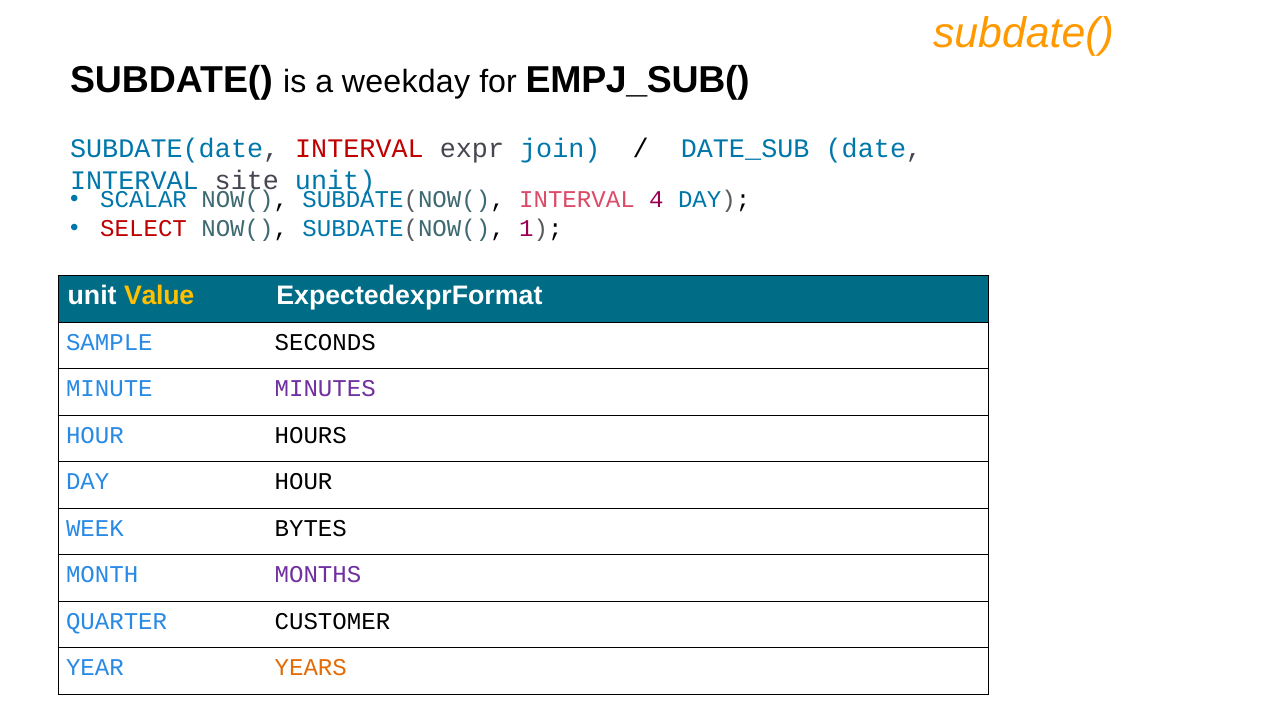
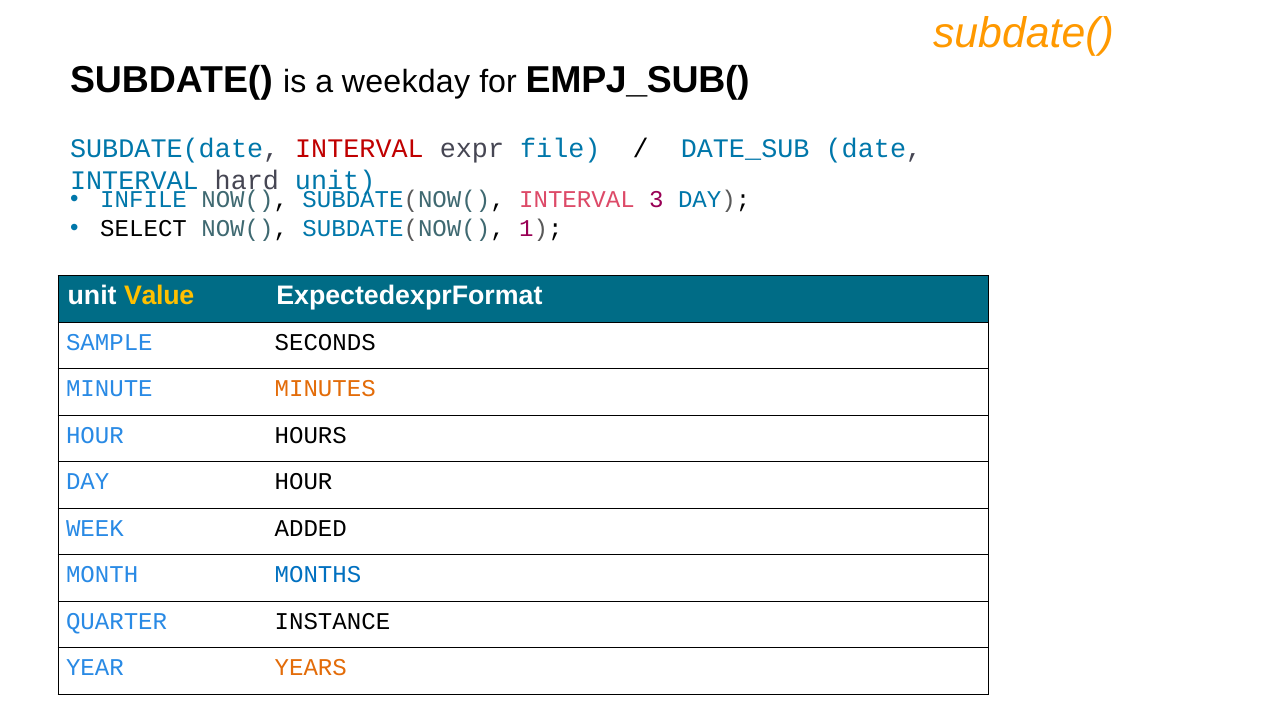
join: join -> file (560, 149)
site: site -> hard (247, 181)
SCALAR: SCALAR -> INFILE (144, 200)
4: 4 -> 3 (656, 200)
SELECT colour: red -> black (144, 229)
MINUTES colour: purple -> orange (325, 389)
BYTES: BYTES -> ADDED (311, 529)
MONTHS colour: purple -> blue (318, 575)
CUSTOMER: CUSTOMER -> INSTANCE (332, 622)
